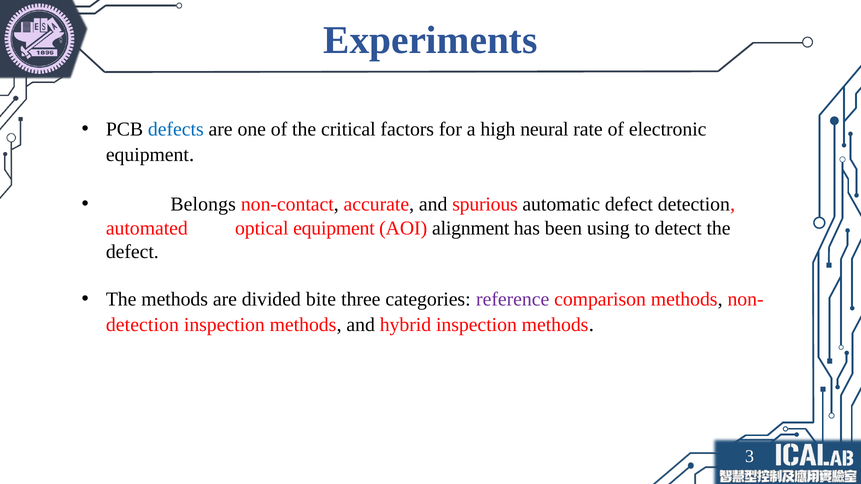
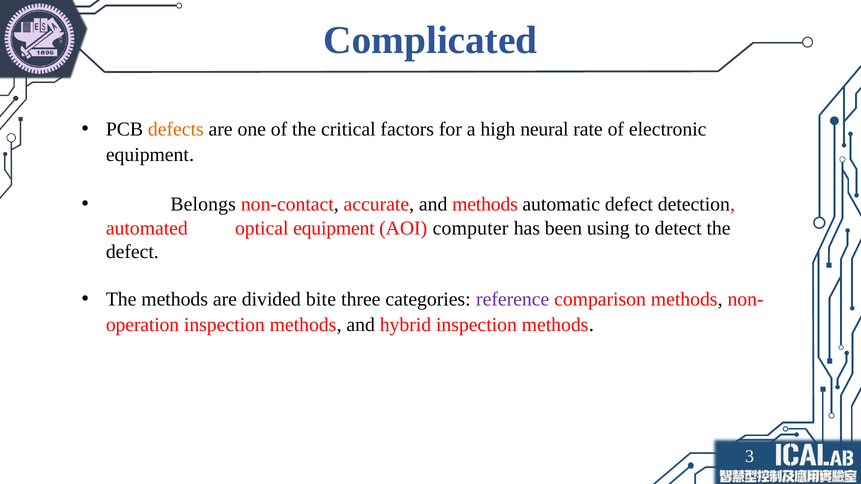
Experiments: Experiments -> Complicated (430, 40)
defects colour: blue -> orange (176, 129)
and spurious: spurious -> methods (485, 205)
alignment: alignment -> computer (471, 228)
detection: detection -> operation (143, 325)
